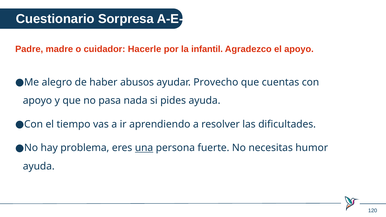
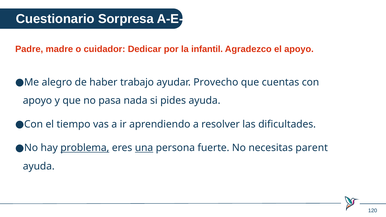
Hacerle: Hacerle -> Dedicar (145, 49)
abusos: abusos -> trabajo (137, 82)
problema underline: none -> present (85, 148)
humor: humor -> parent (312, 148)
